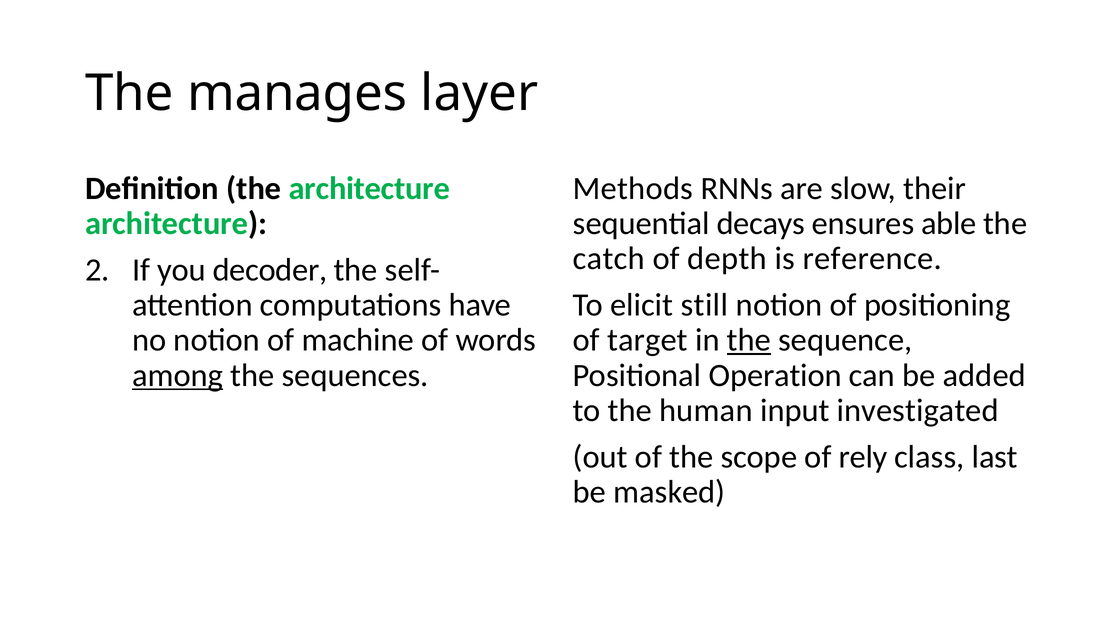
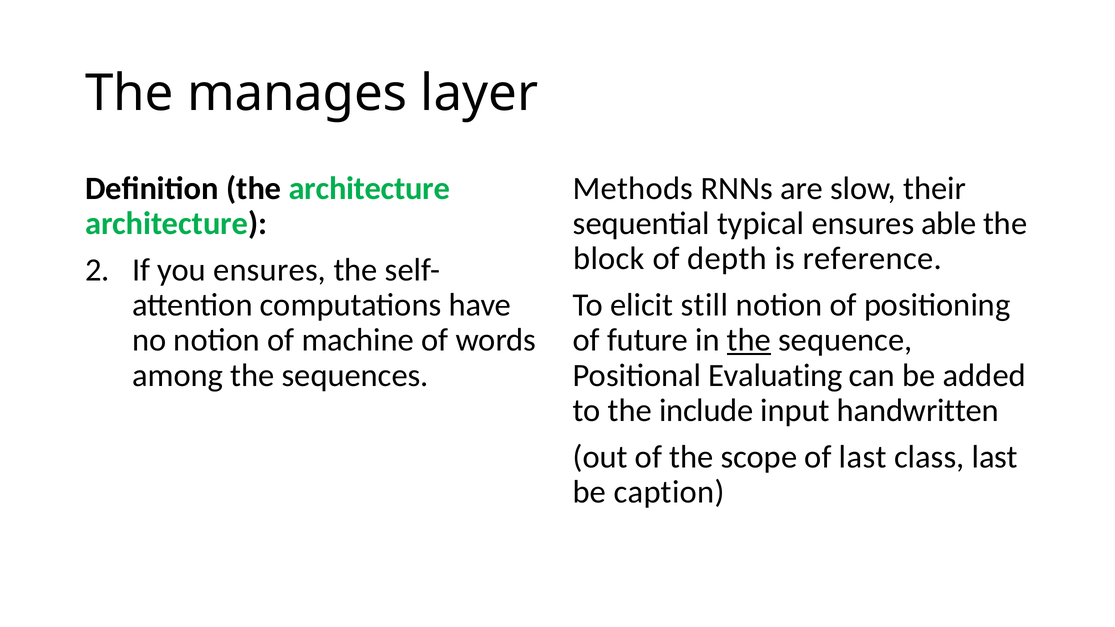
decays: decays -> typical (761, 224)
catch: catch -> block (609, 259)
you decoder: decoder -> ensures (270, 270)
target: target -> future (648, 340)
among underline: present -> none (178, 375)
Operation: Operation -> Evaluating (775, 375)
human: human -> include (706, 410)
investigated: investigated -> handwritten (918, 410)
of rely: rely -> last (863, 457)
masked: masked -> caption (669, 492)
